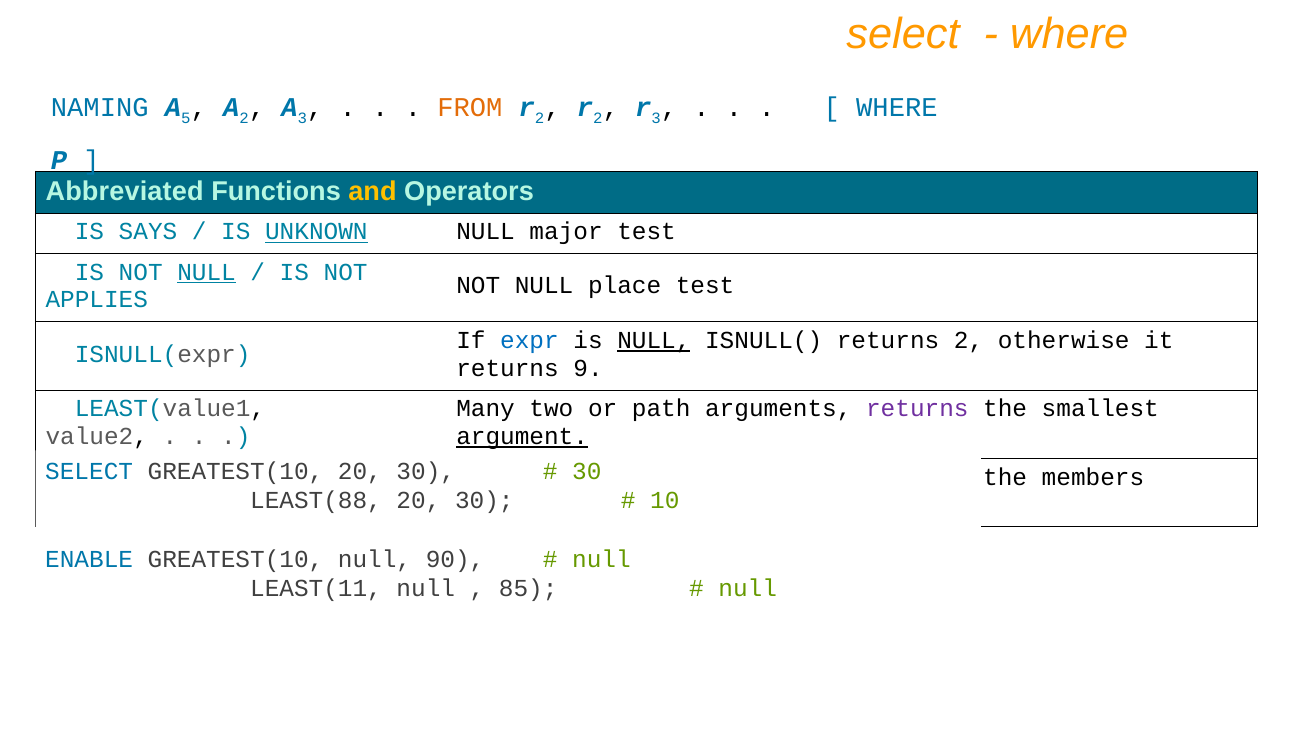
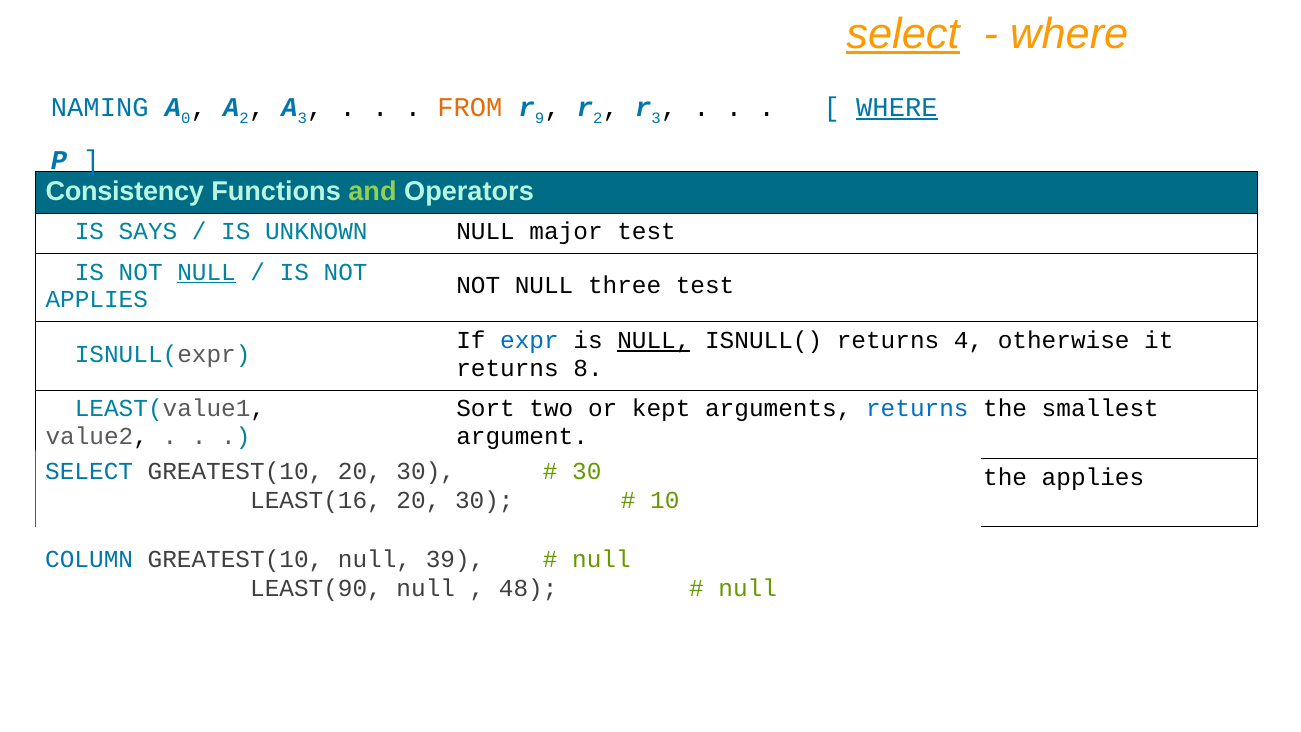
select underline: none -> present (903, 34)
5: 5 -> 0 (186, 118)
2: 2 -> 9 (540, 118)
WHERE underline: none -> present (897, 107)
Abbreviated: Abbreviated -> Consistency (125, 192)
and colour: yellow -> light green (372, 192)
UNKNOWN underline: present -> none (316, 232)
place: place -> three (625, 286)
returns 2: 2 -> 4 (969, 340)
9: 9 -> 8 (588, 368)
Many: Many -> Sort (486, 409)
path: path -> kept (661, 409)
returns colour: purple -> blue (917, 409)
argument underline: present -> none (522, 436)
the members: members -> applies (1093, 477)
LEAST(88: LEAST(88 -> LEAST(16 (316, 501)
ENABLE: ENABLE -> COLUMN (89, 559)
90: 90 -> 39 (455, 559)
LEAST(11: LEAST(11 -> LEAST(90 (316, 589)
85: 85 -> 48 (528, 589)
